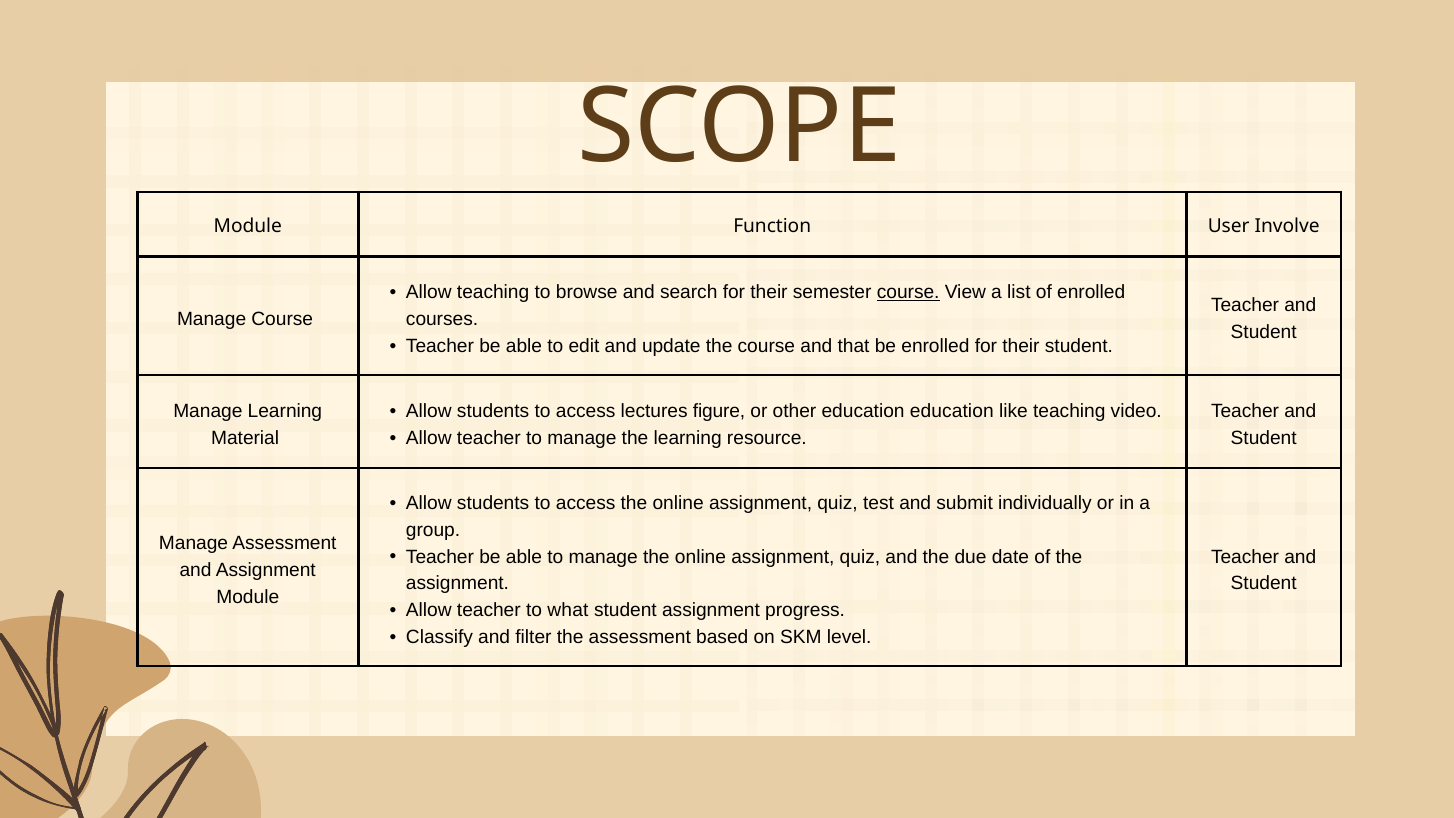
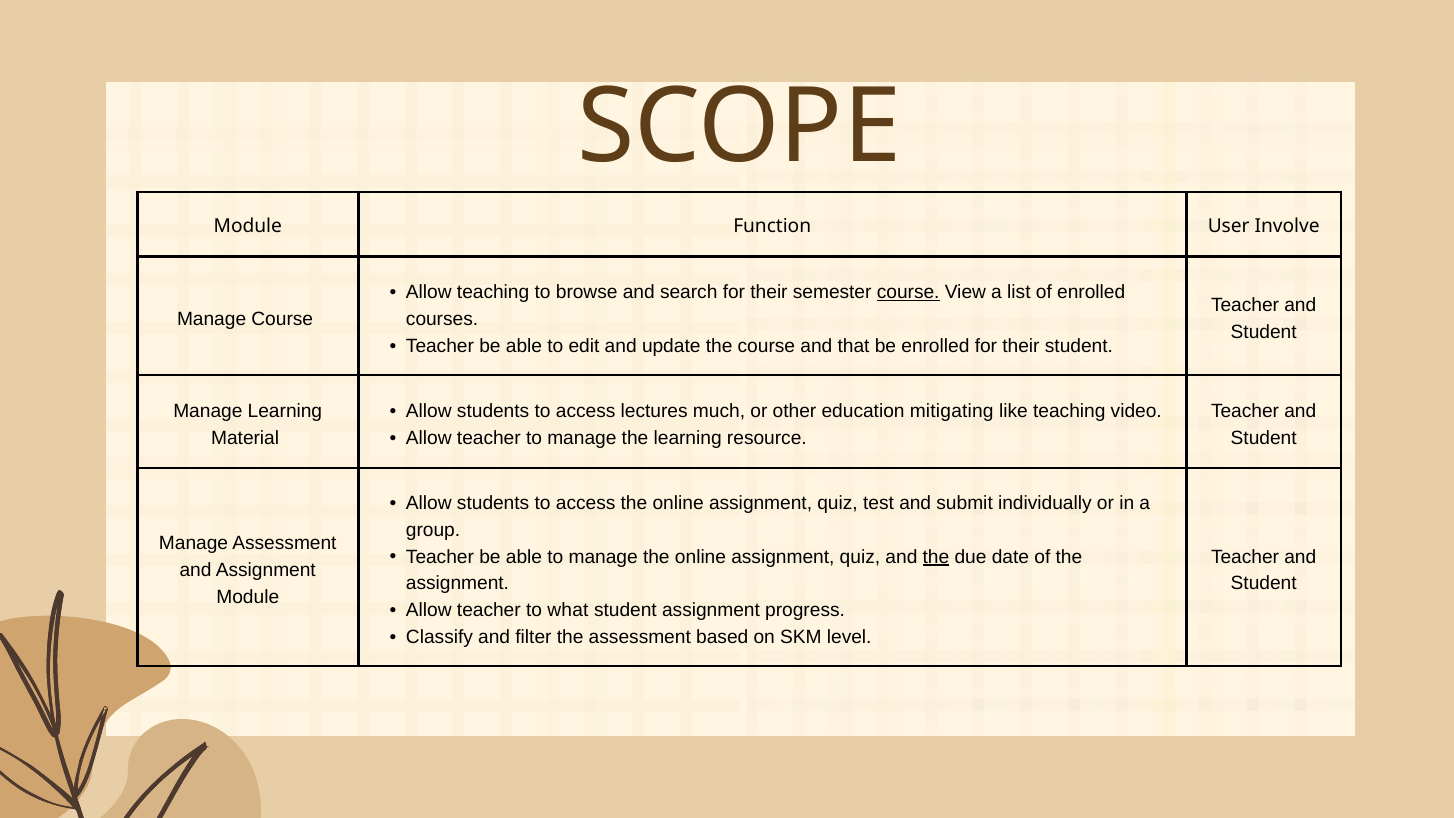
figure: figure -> much (719, 411)
education education: education -> mitigating (952, 411)
the underline: none -> present (936, 557)
